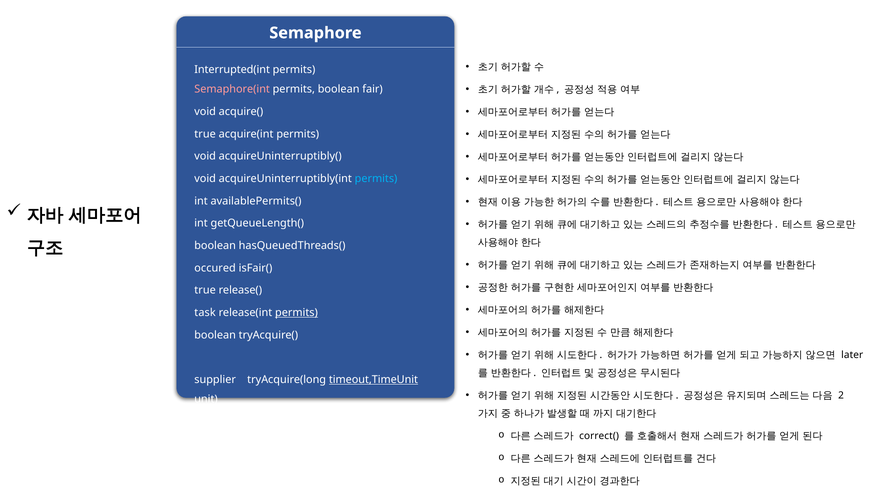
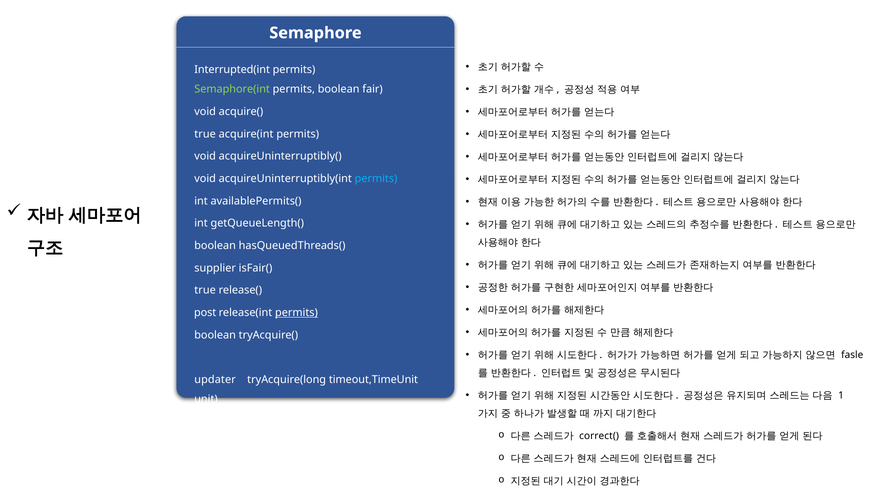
Semaphore(int colour: pink -> light green (232, 89)
occured: occured -> supplier (215, 268)
task: task -> post (205, 313)
later: later -> fasle (852, 355)
supplier: supplier -> updater (215, 380)
timeout,TimeUnit underline: present -> none (373, 380)
2: 2 -> 1 (841, 396)
